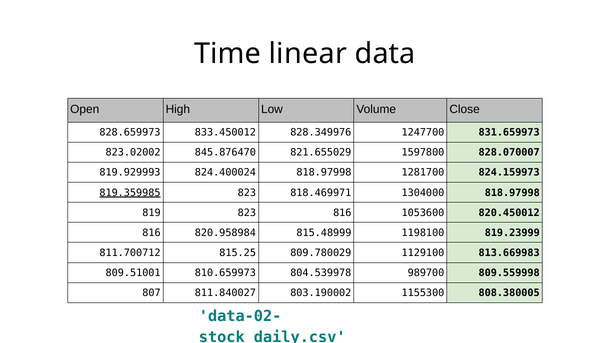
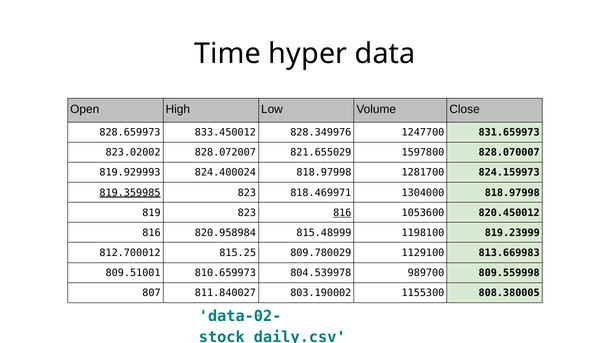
linear: linear -> hyper (308, 54)
845.876470: 845.876470 -> 828.072007 (225, 153)
816 underline: none -> present (342, 213)
811.700712: 811.700712 -> 812.700012 (130, 253)
